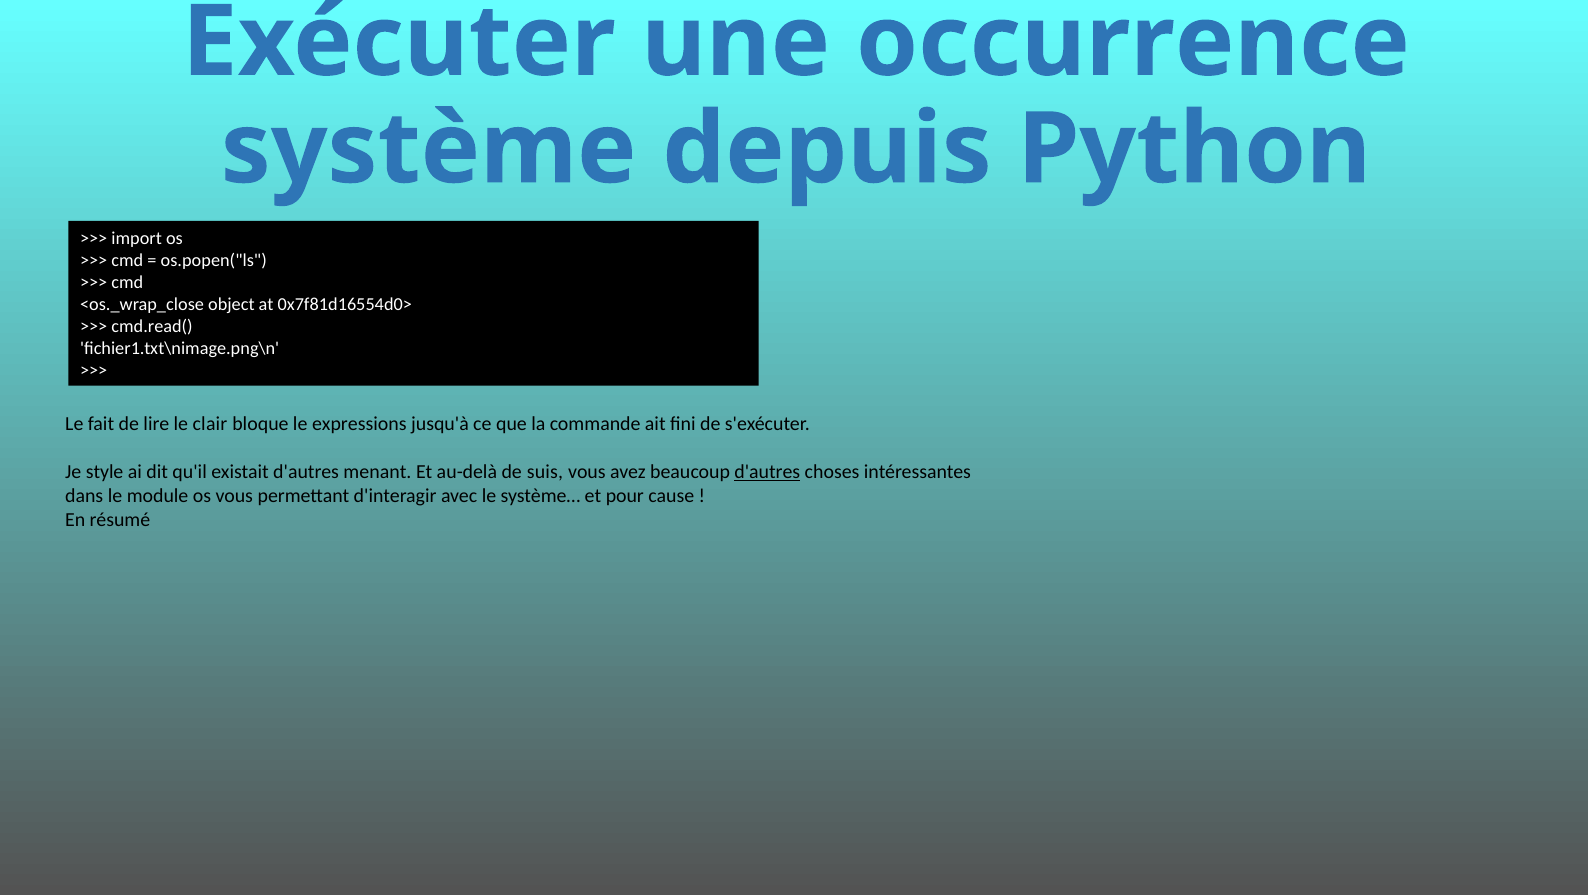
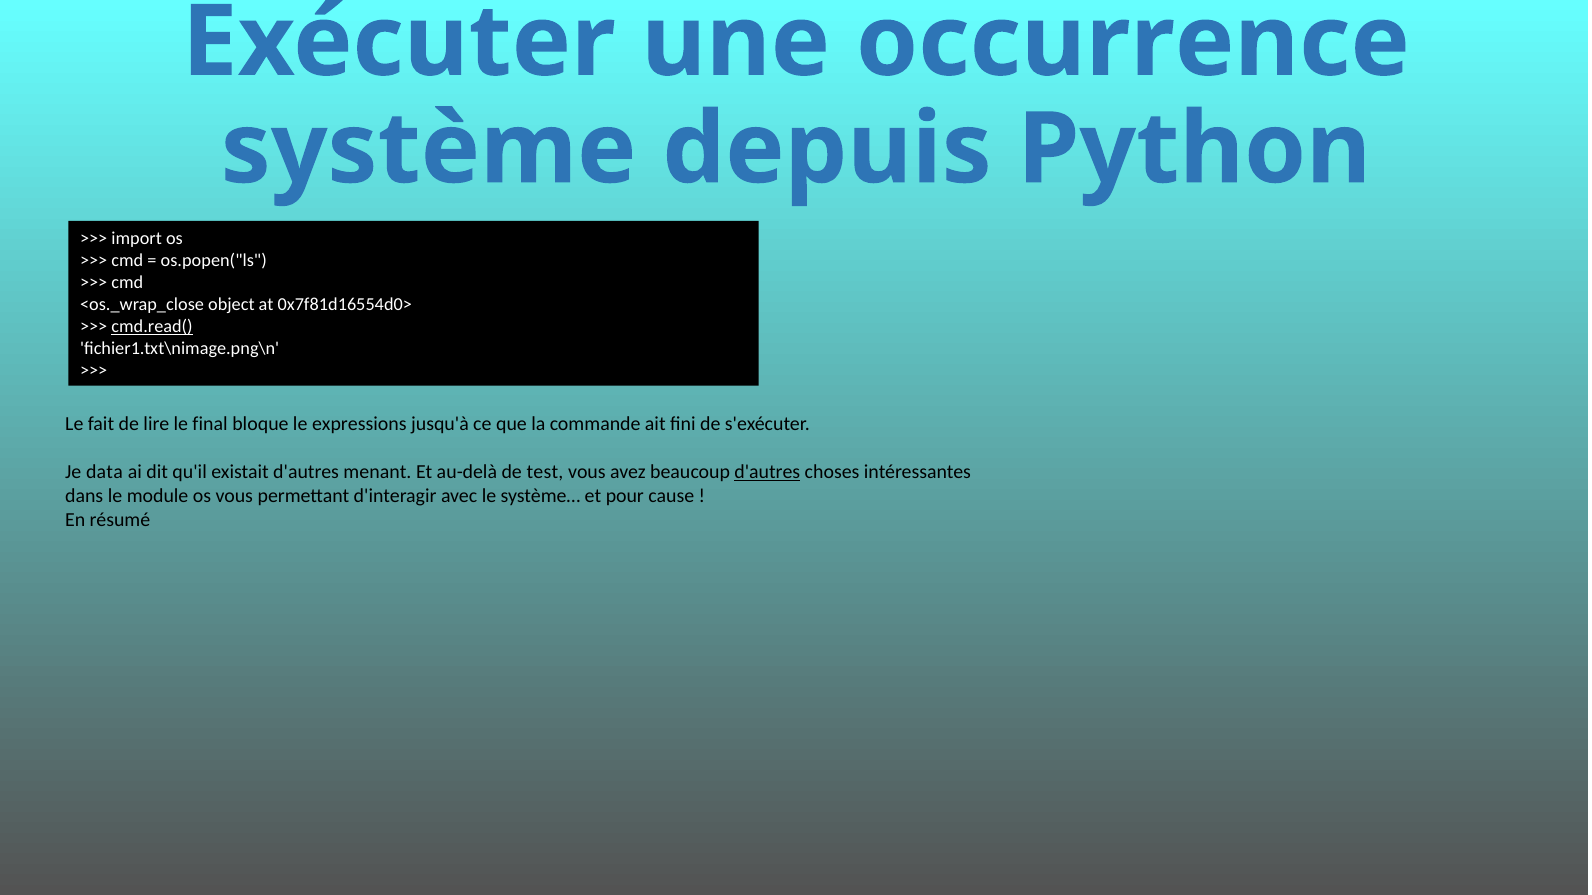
cmd.read( underline: none -> present (152, 327)
clair: clair -> final (210, 424)
style: style -> data (104, 472)
suis: suis -> test (545, 472)
